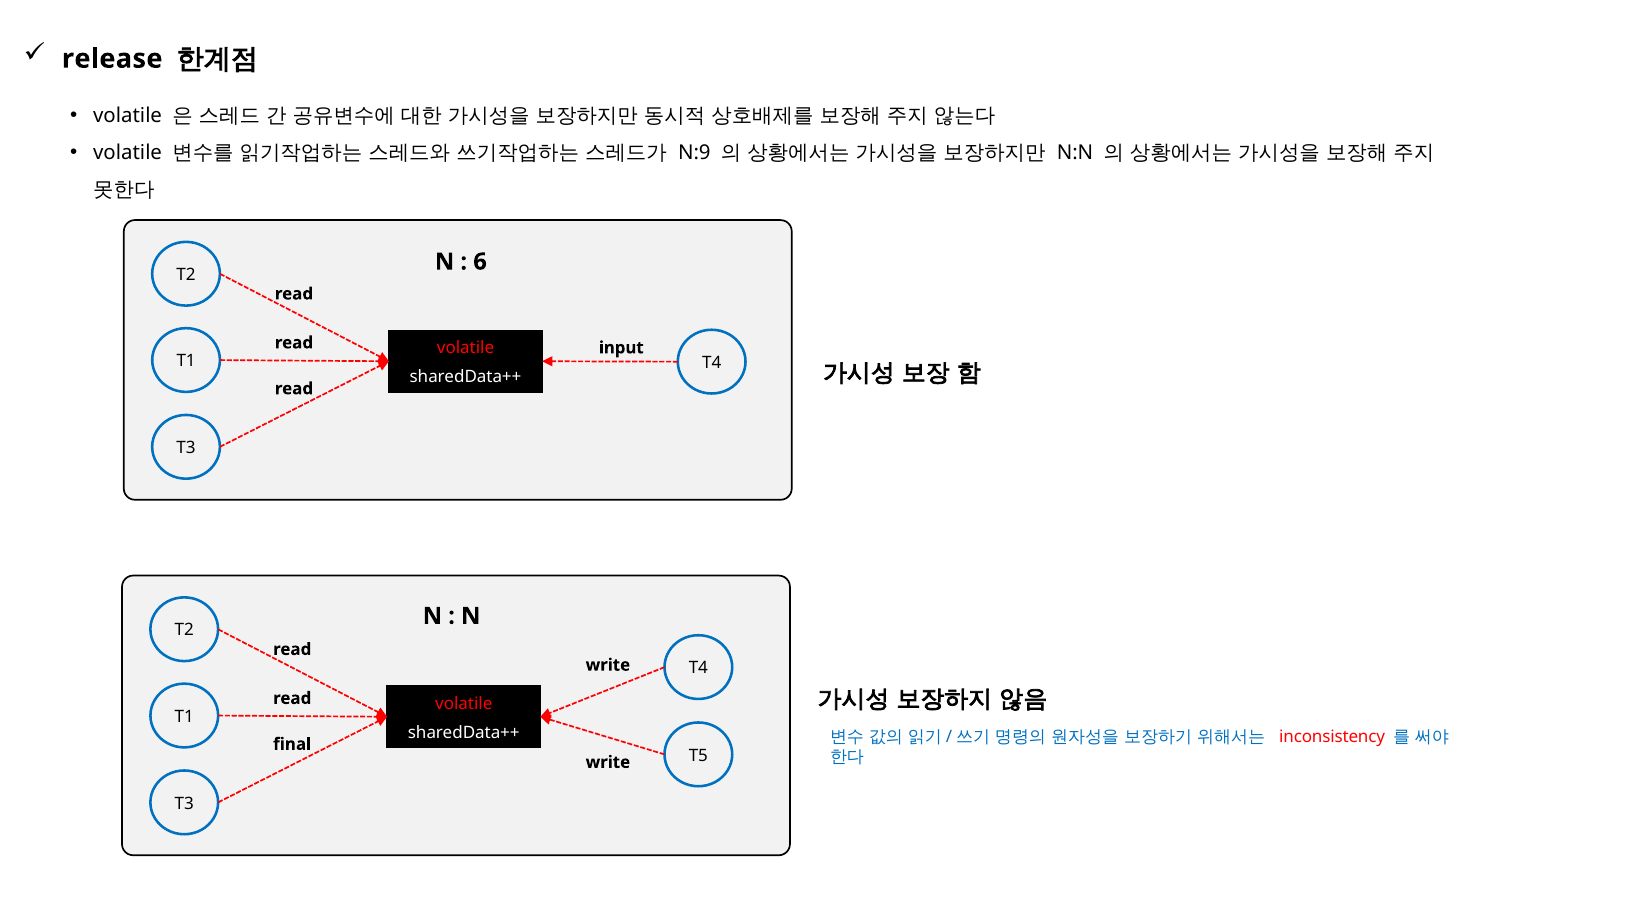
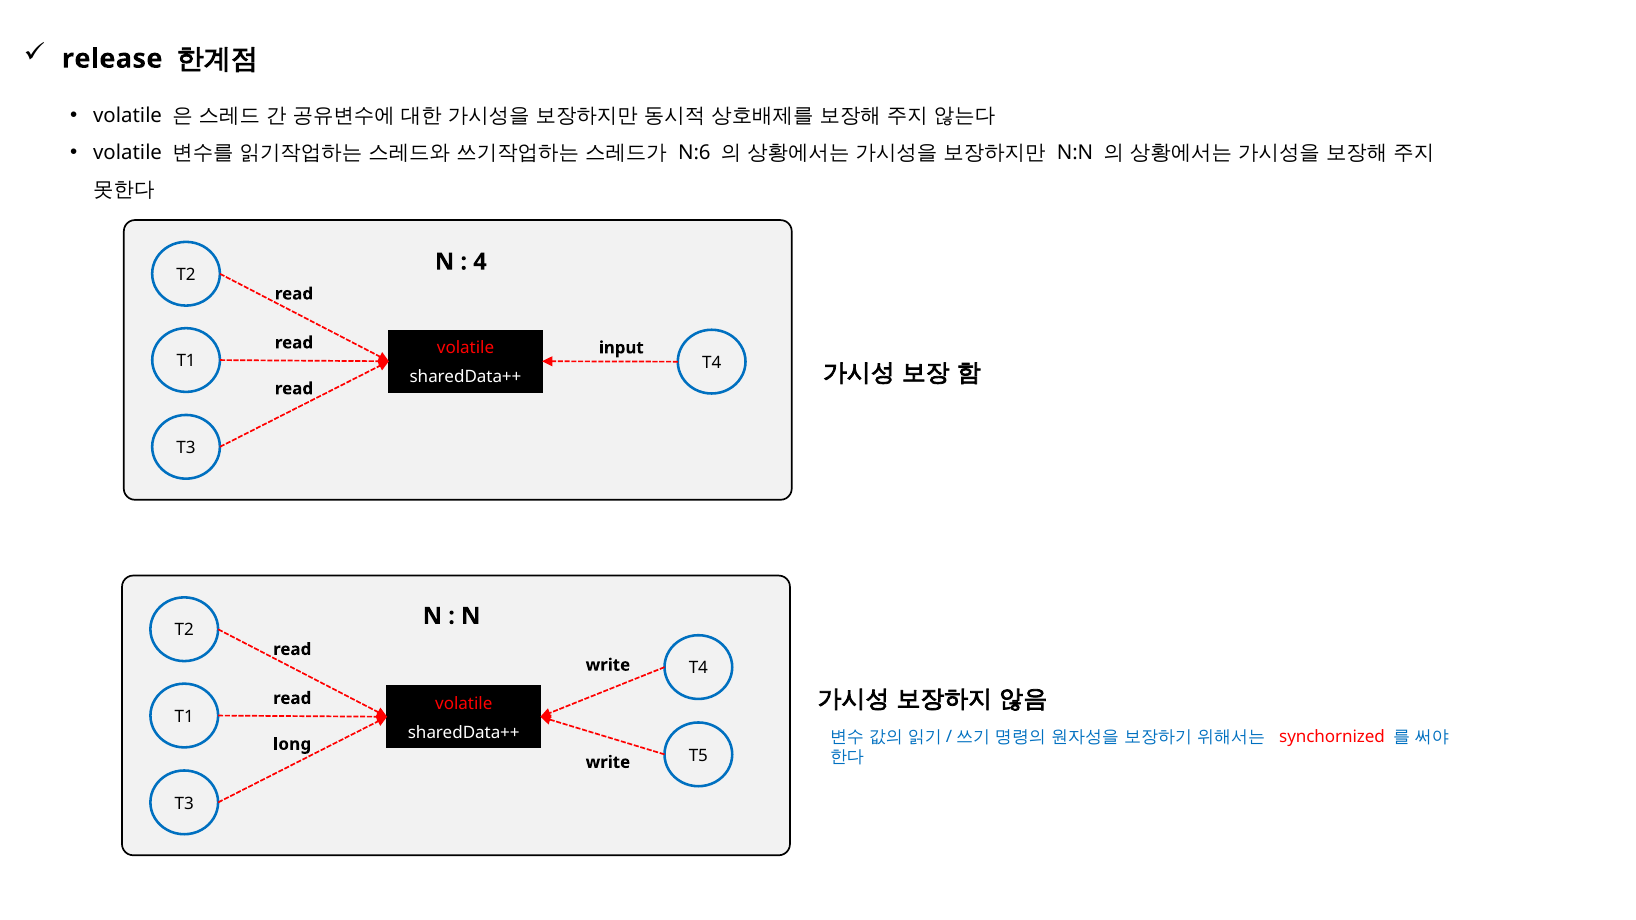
N:9: N:9 -> N:6 (694, 153)
6: 6 -> 4 (480, 262)
inconsistency: inconsistency -> synchornized (1332, 737)
final: final -> long (292, 744)
